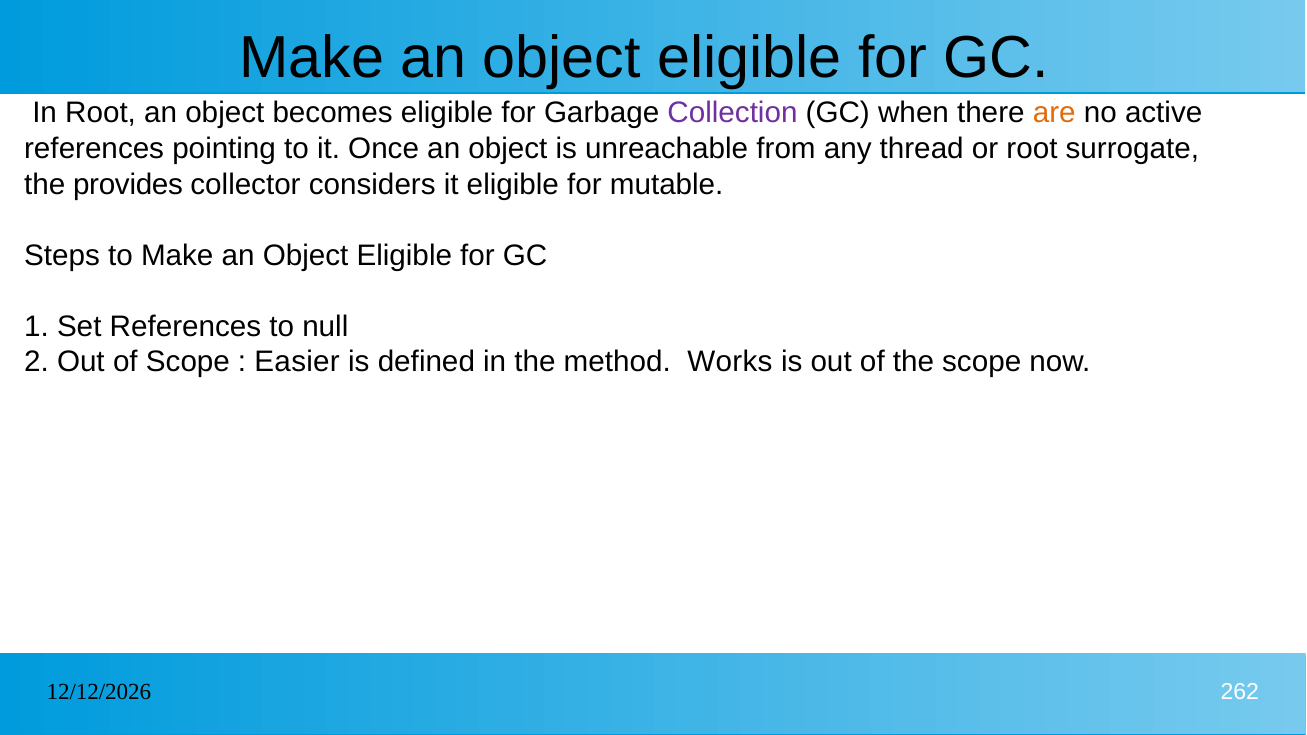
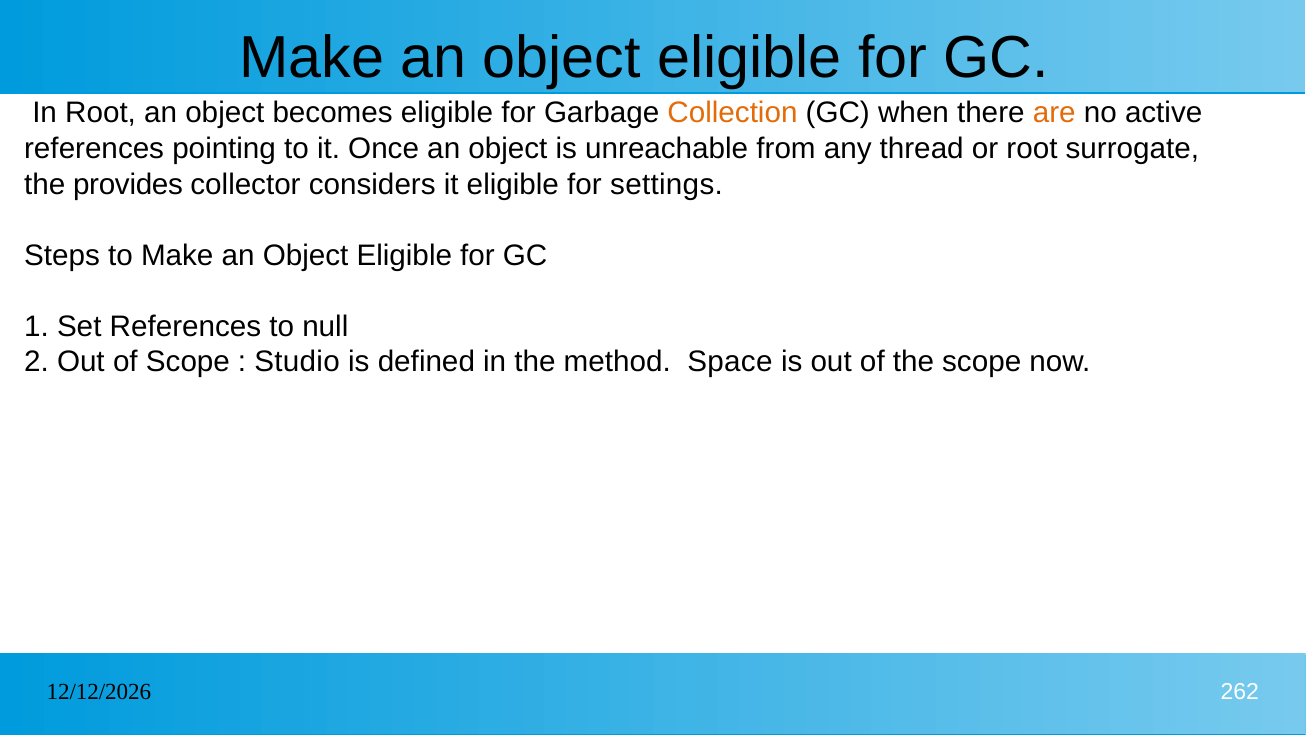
Collection colour: purple -> orange (732, 113)
mutable: mutable -> settings (667, 184)
Easier: Easier -> Studio (297, 362)
Works: Works -> Space (730, 362)
